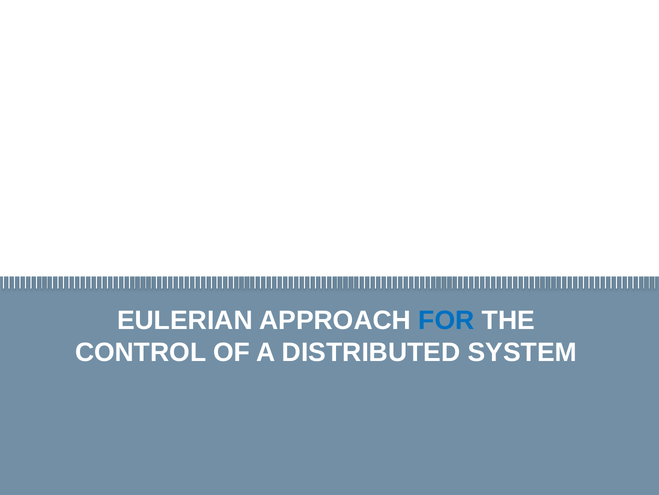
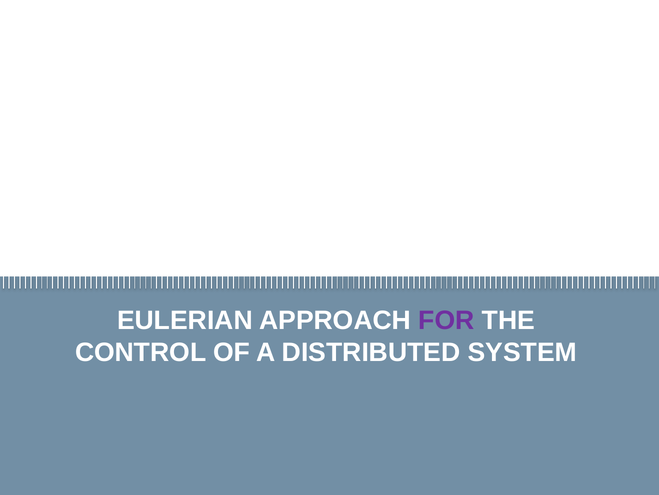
FOR colour: blue -> purple (446, 320)
